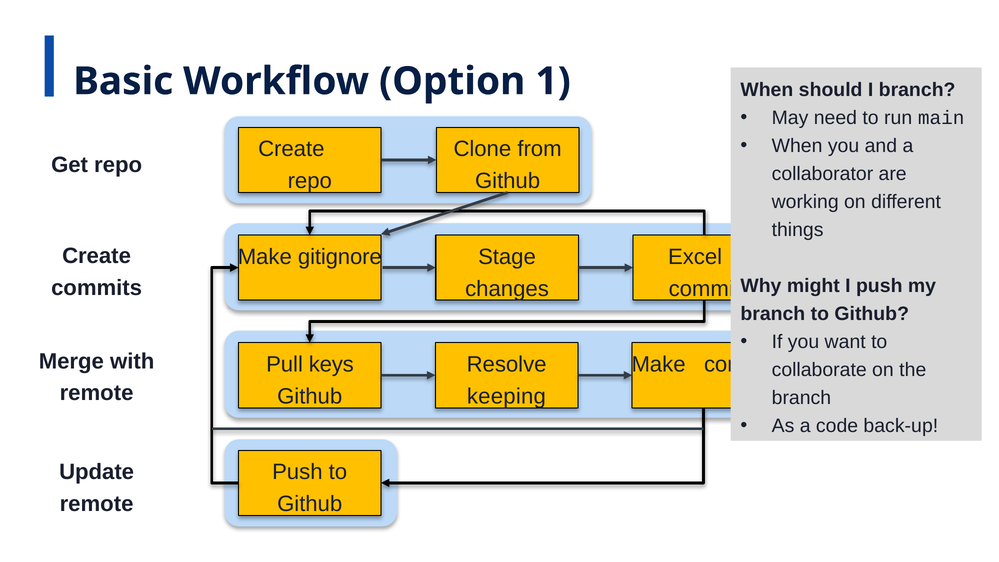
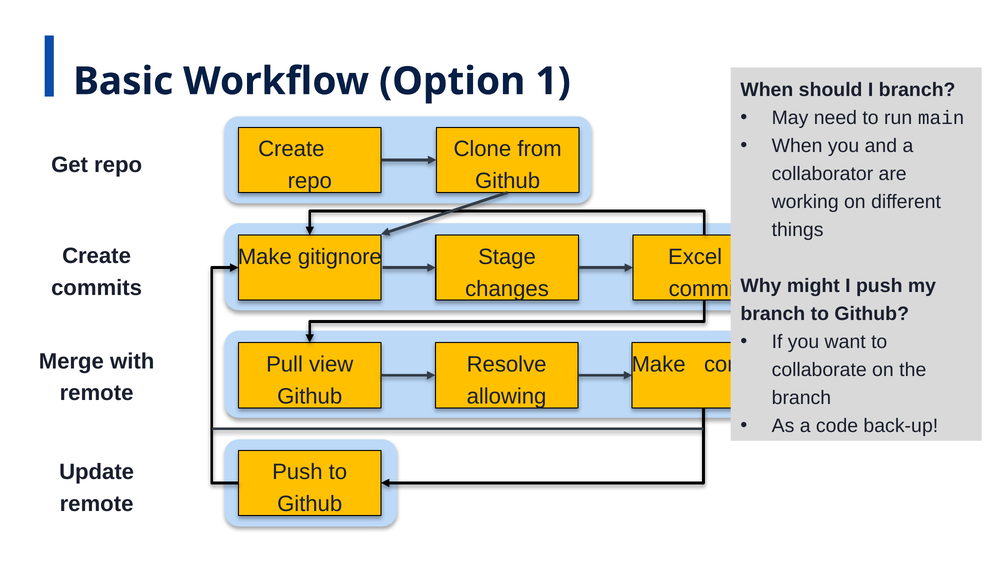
keys: keys -> view (331, 364)
keeping: keeping -> allowing (507, 396)
